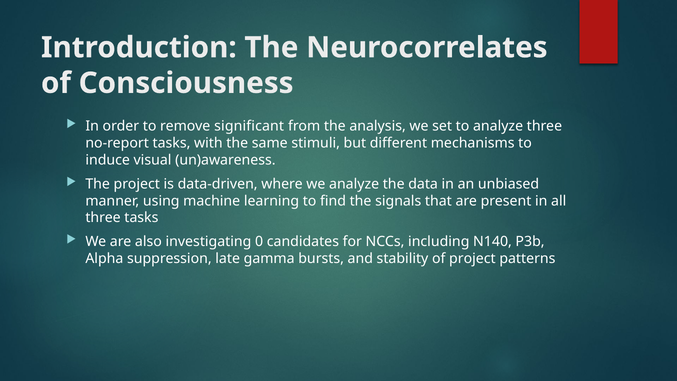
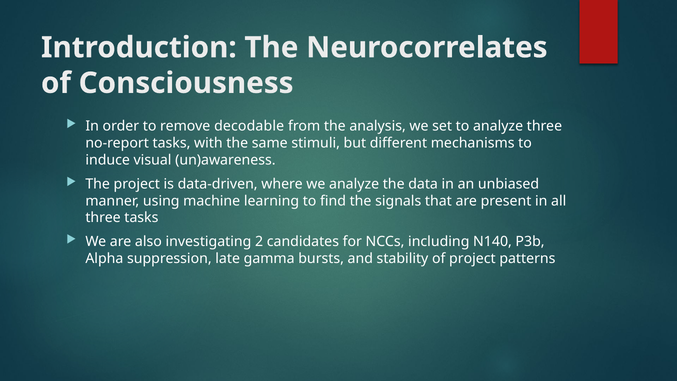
significant: significant -> decodable (249, 126)
0: 0 -> 2 (259, 242)
